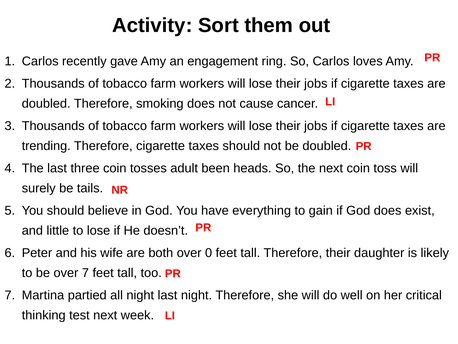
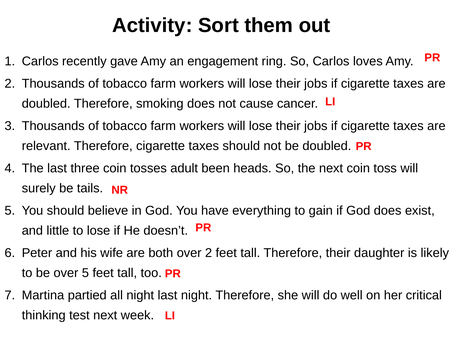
trending: trending -> relevant (46, 146)
over 0: 0 -> 2 (209, 253)
over 7: 7 -> 5 (85, 272)
